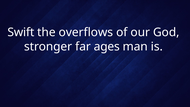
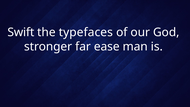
overflows: overflows -> typefaces (86, 32)
ages: ages -> ease (107, 47)
